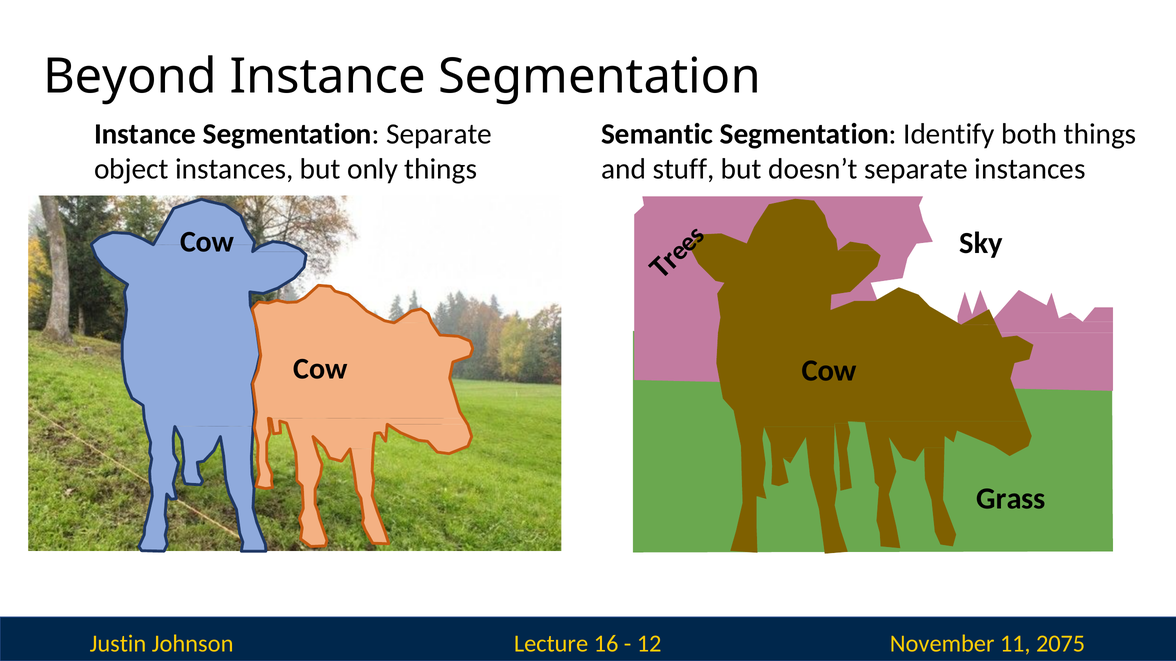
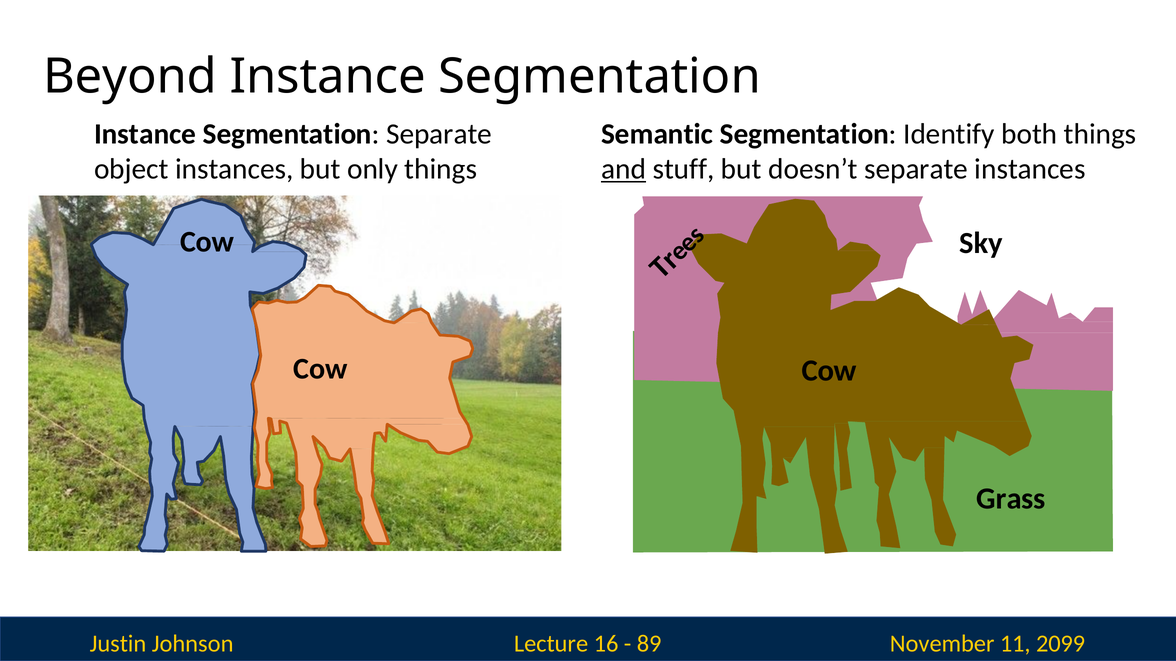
and underline: none -> present (624, 169)
2075: 2075 -> 2099 (1061, 644)
12: 12 -> 89 (649, 644)
